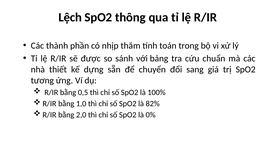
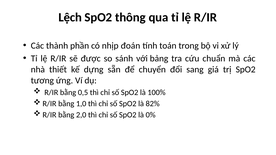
thăm: thăm -> đoán (130, 46)
